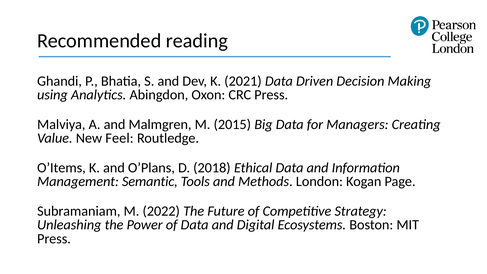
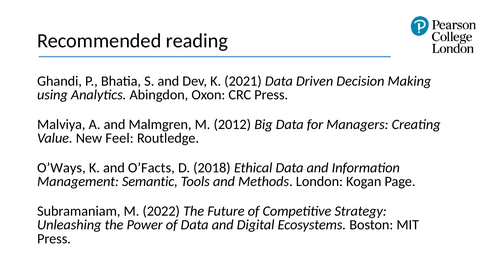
2015: 2015 -> 2012 (232, 124)
O’Items: O’Items -> O’Ways (61, 168)
O’Plans: O’Plans -> O’Facts (151, 168)
